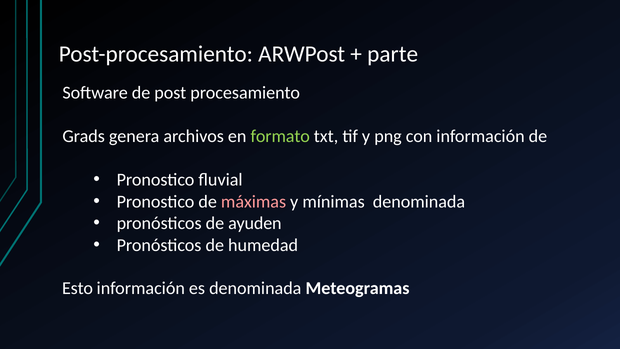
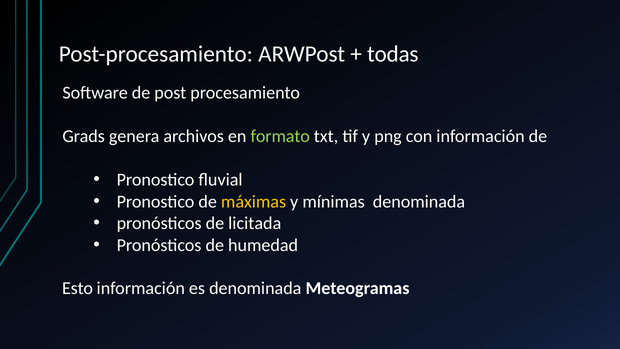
parte: parte -> todas (393, 54)
máximas colour: pink -> yellow (254, 201)
ayuden: ayuden -> licitada (255, 223)
